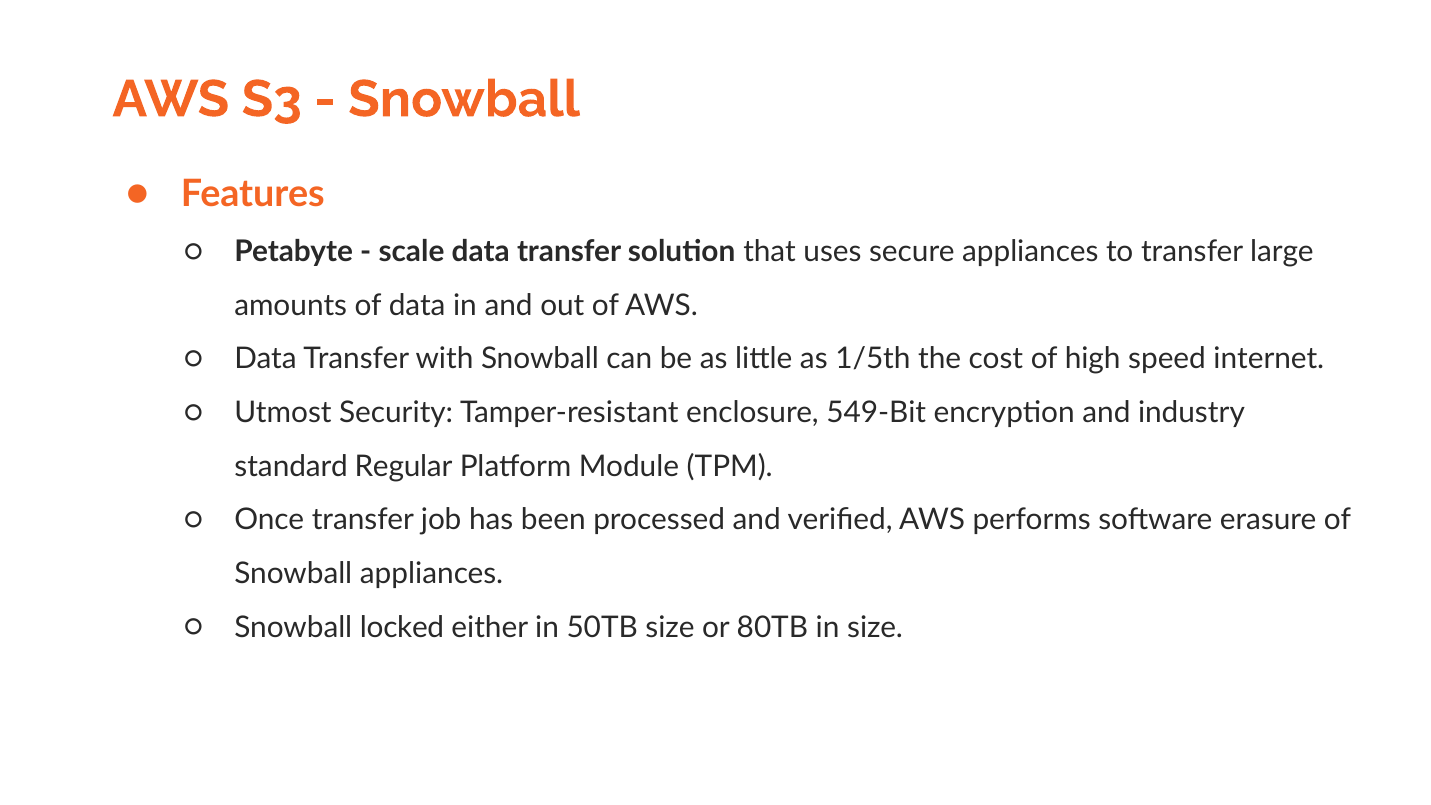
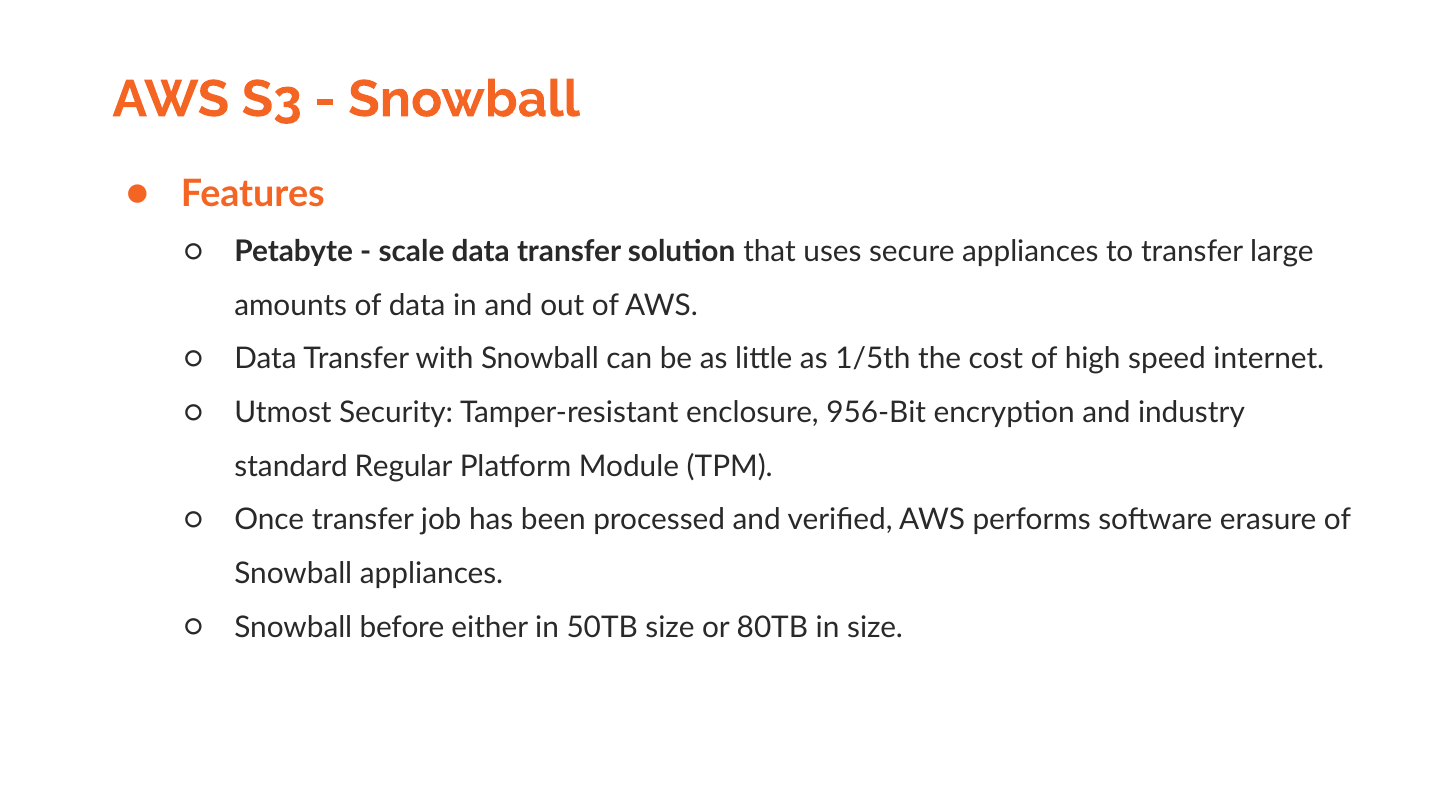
549-Bit: 549-Bit -> 956-Bit (876, 413)
locked: locked -> before (402, 627)
